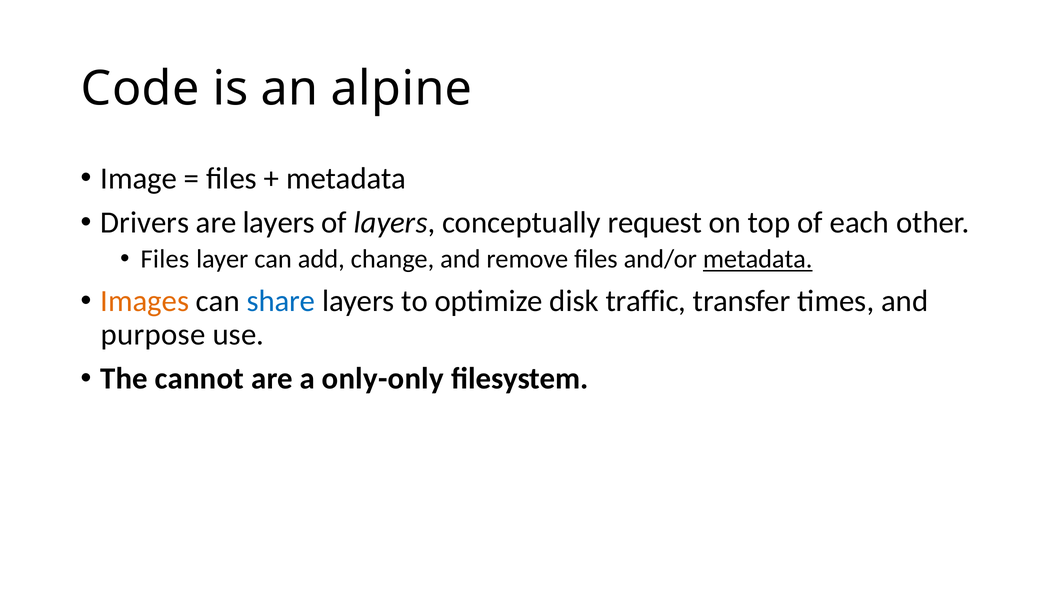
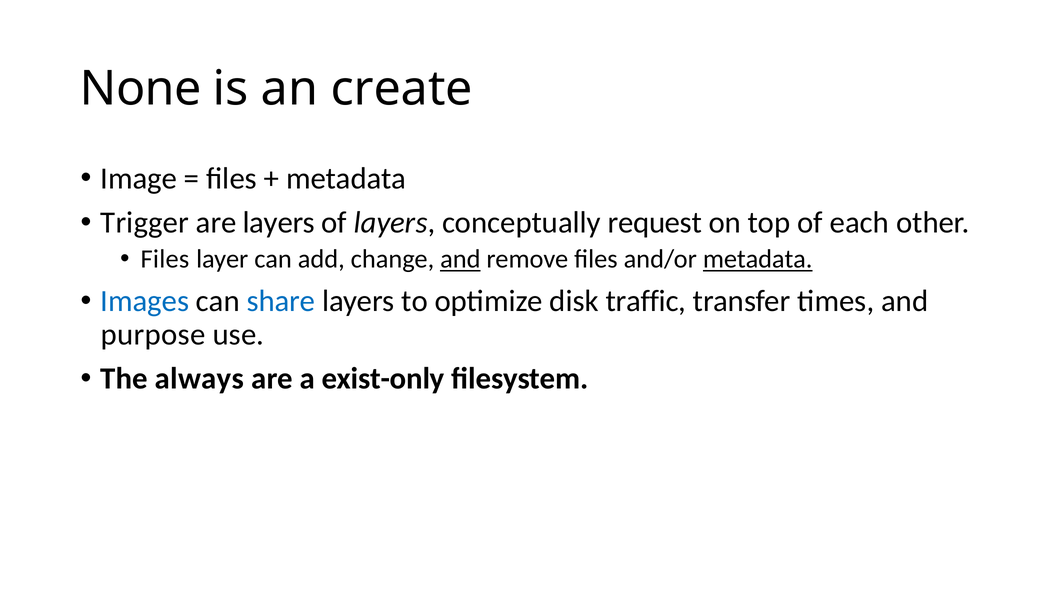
Code: Code -> None (141, 89)
alpine: alpine -> create (402, 89)
Drivers: Drivers -> Trigger (145, 223)
and underline: none -> present (460, 259)
Images colour: orange -> blue (145, 301)
cannot: cannot -> always (199, 379)
only-only: only-only -> exist-only (383, 379)
